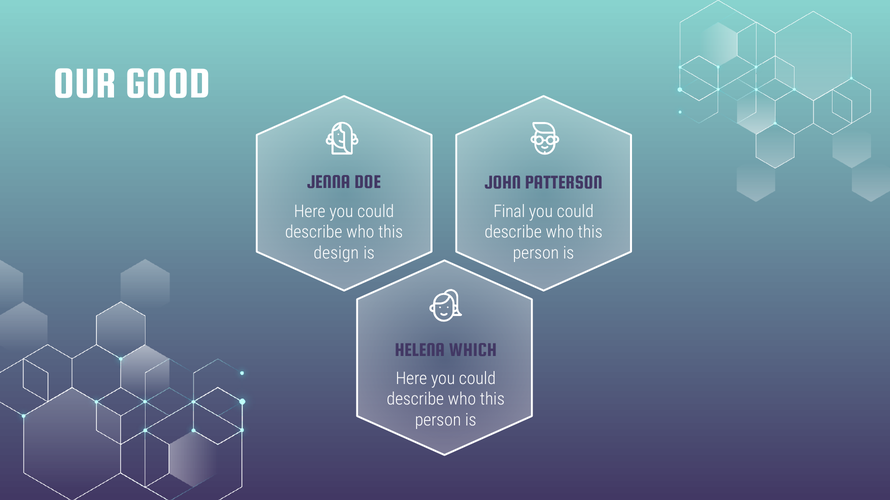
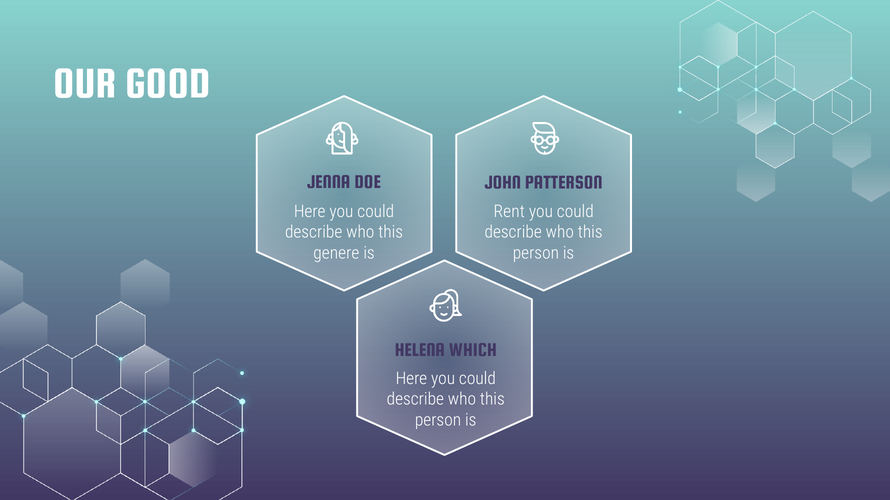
Final: Final -> Rent (509, 212)
design: design -> genere (336, 253)
